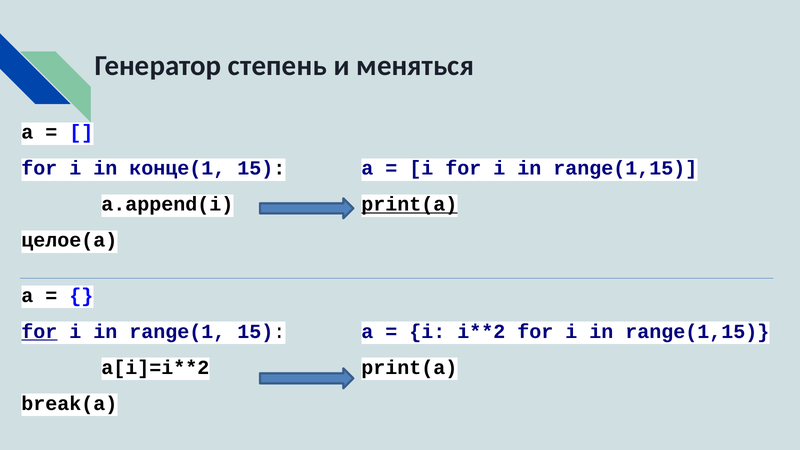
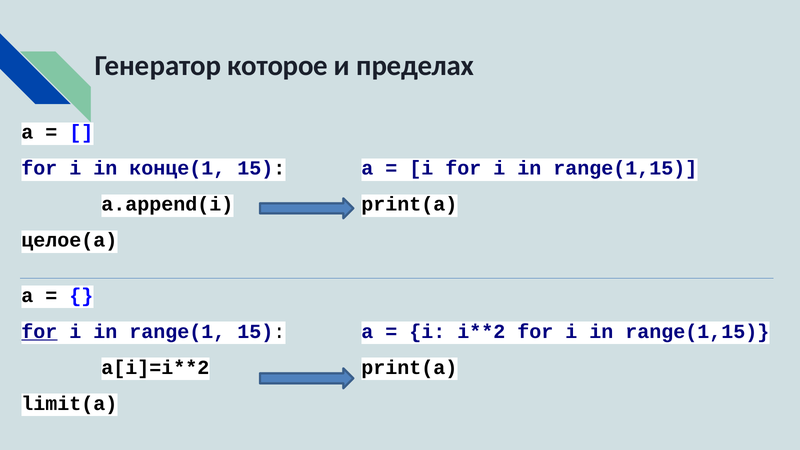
степень: степень -> которое (278, 66)
меняться: меняться -> пределах (415, 66)
print(a underline: present -> none (409, 204)
break(a: break(a -> limit(a (69, 404)
